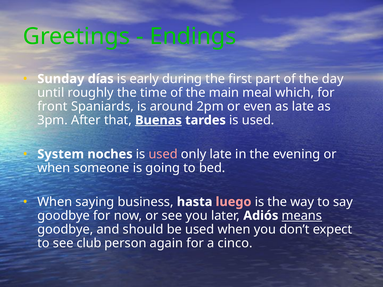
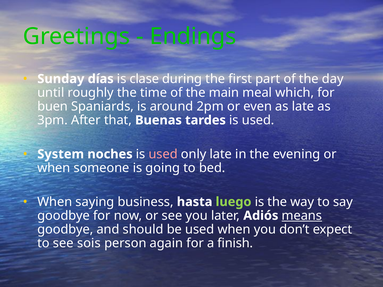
early: early -> clase (144, 79)
front: front -> buen (53, 107)
Buenas underline: present -> none (158, 120)
luego colour: pink -> light green (234, 202)
club: club -> sois (89, 243)
cinco: cinco -> finish (235, 243)
